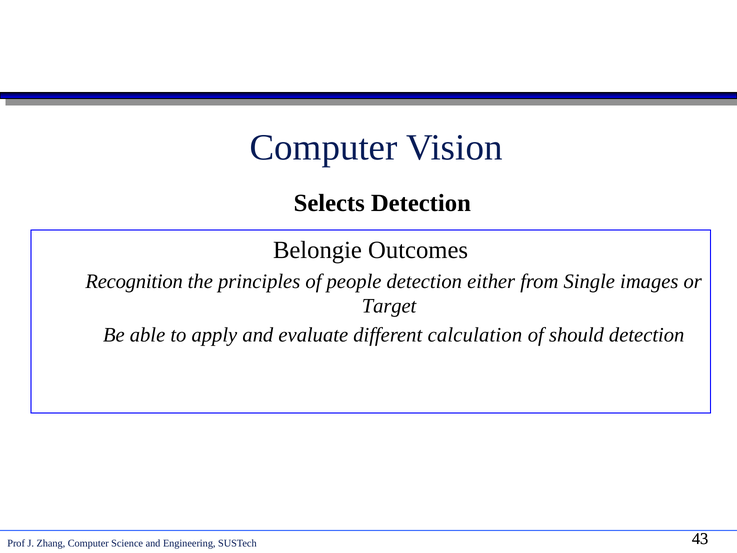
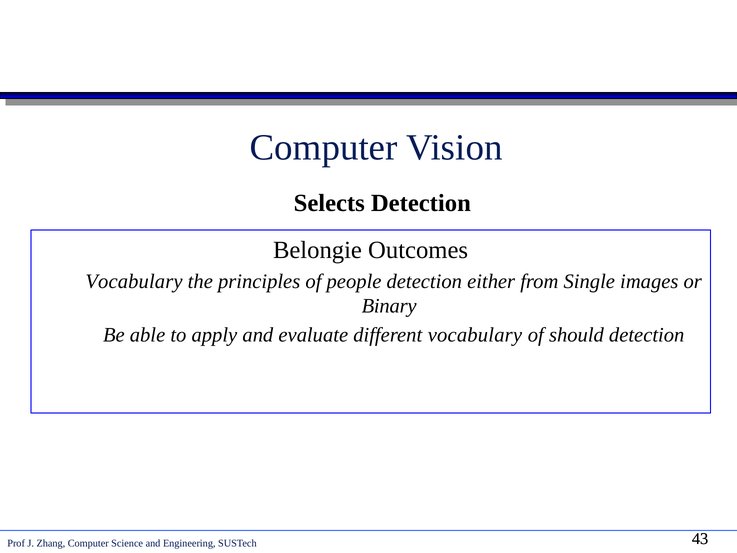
Recognition: Recognition -> Vocabulary (134, 281)
Target: Target -> Binary (389, 306)
different calculation: calculation -> vocabulary (475, 335)
